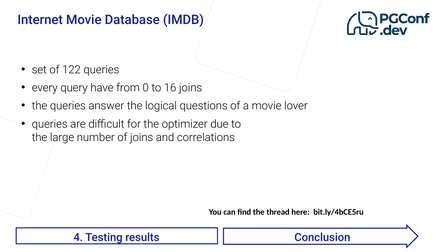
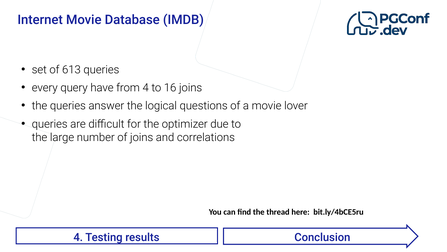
122: 122 -> 613 (71, 70)
from 0: 0 -> 4 (146, 88)
